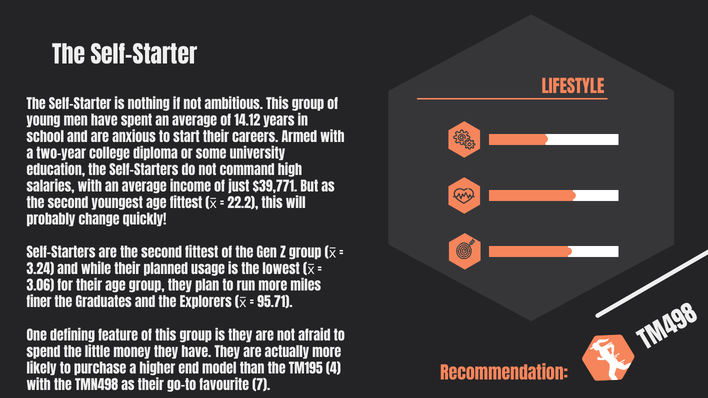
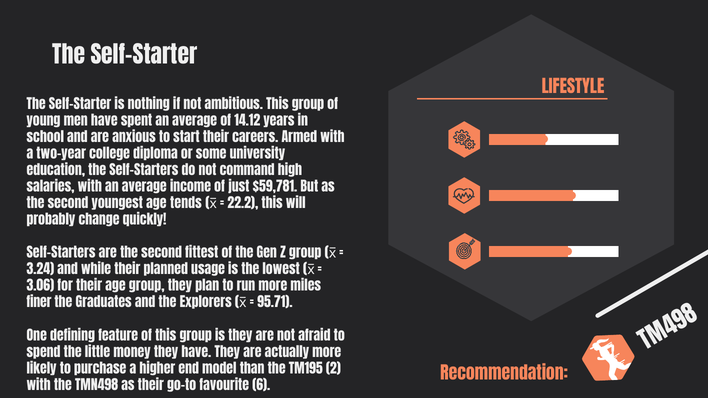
$39,771: $39,771 -> $59,781 (275, 187)
age fittest: fittest -> tends (186, 204)
TM195 4: 4 -> 2 (333, 369)
7: 7 -> 6 (261, 386)
